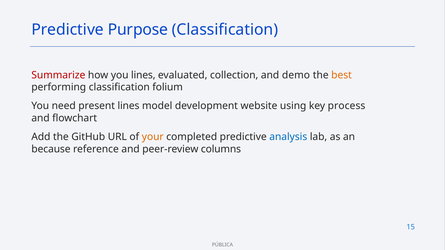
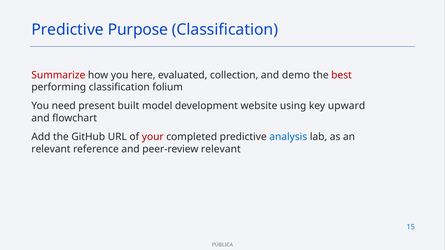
you lines: lines -> here (143, 75)
best colour: orange -> red (342, 75)
present lines: lines -> built (128, 106)
process: process -> upward (347, 106)
your colour: orange -> red (153, 137)
because: because -> relevant (51, 149)
peer-review columns: columns -> relevant (221, 149)
